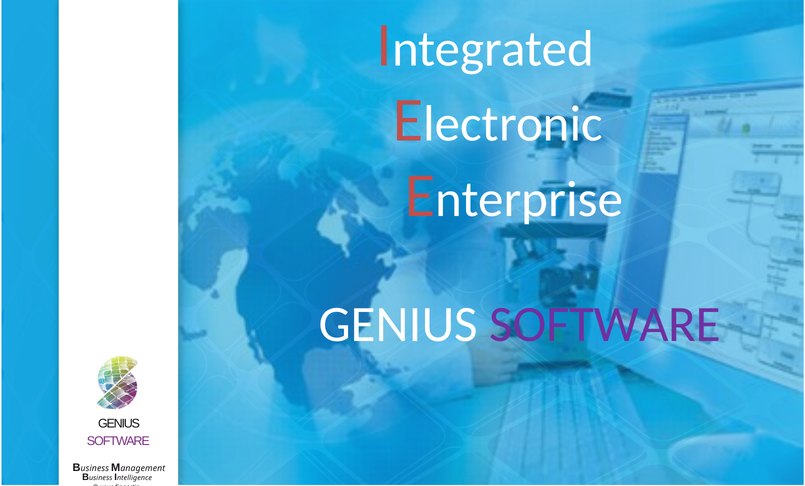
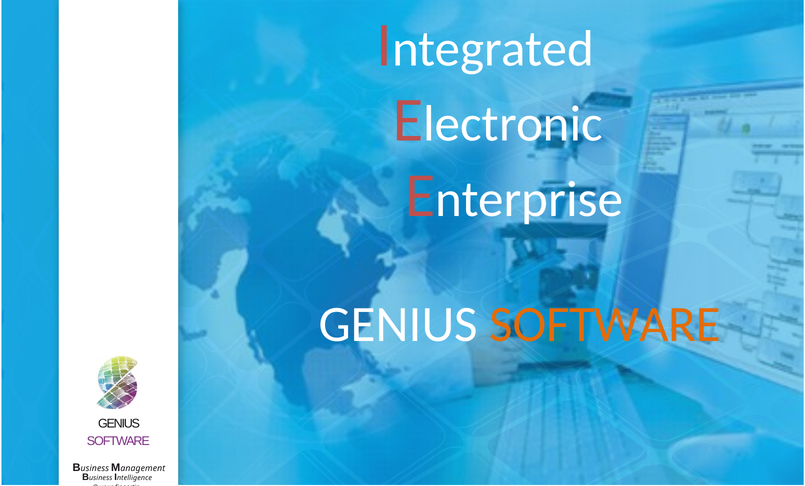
SOFTWARE colour: purple -> orange (605, 325)
